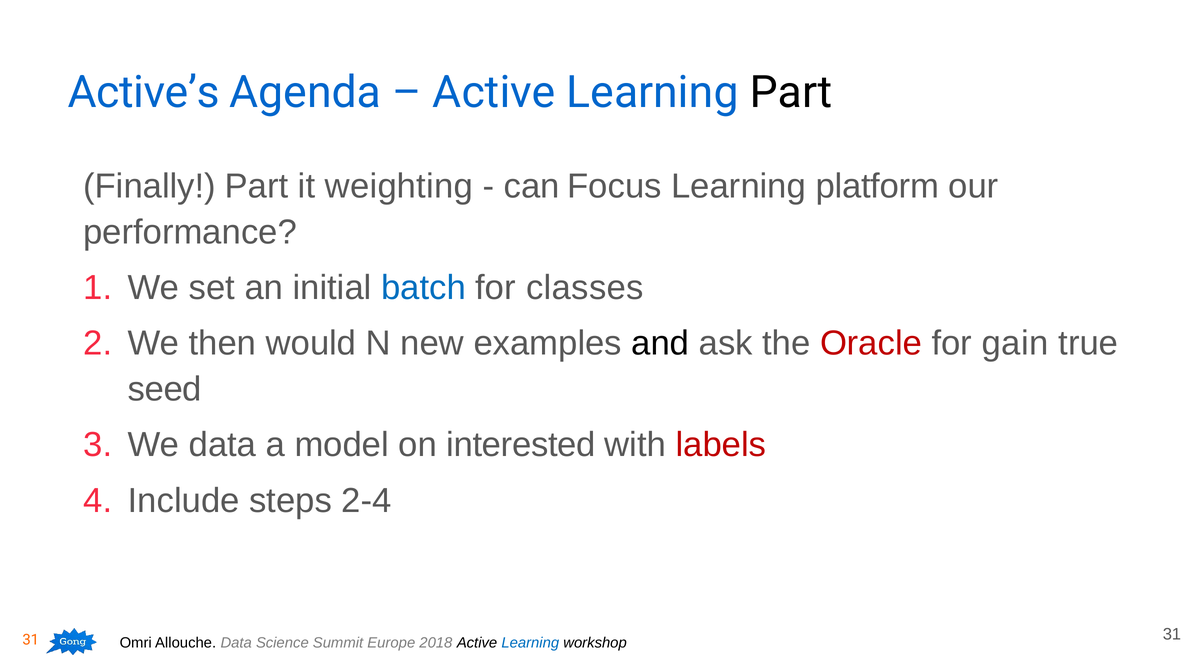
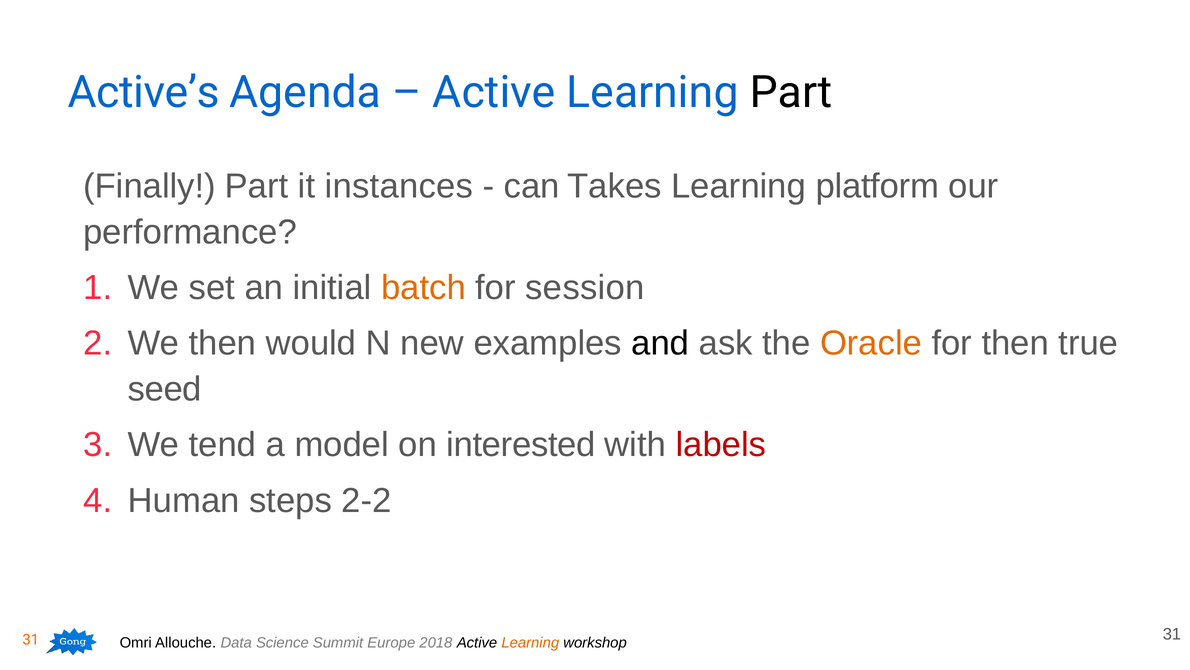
weighting: weighting -> instances (399, 186)
Focus: Focus -> Takes (614, 186)
batch colour: blue -> orange (424, 288)
classes: classes -> session (585, 288)
Oracle colour: red -> orange (871, 343)
for gain: gain -> then (1015, 343)
We data: data -> tend (222, 445)
Include: Include -> Human (184, 500)
2-4: 2-4 -> 2-2 (366, 500)
Learning colour: blue -> orange (530, 642)
